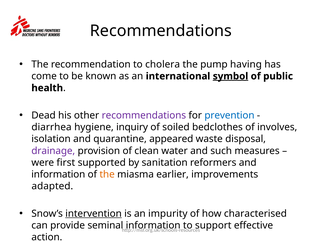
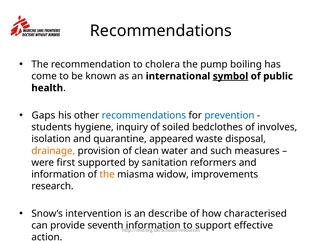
having: having -> boiling (246, 65)
Dead: Dead -> Gaps (43, 116)
recommendations colour: purple -> blue (144, 116)
diarrhea: diarrhea -> students (52, 127)
drainage colour: purple -> orange (53, 151)
earlier: earlier -> widow (173, 175)
adapted: adapted -> research (52, 187)
intervention underline: present -> none (94, 214)
impurity: impurity -> describe (168, 214)
seminal: seminal -> seventh (105, 226)
